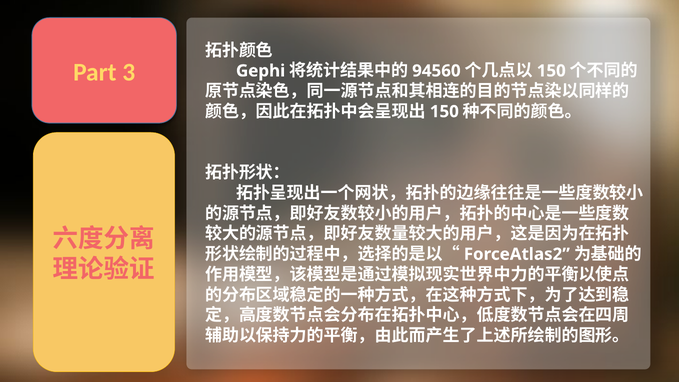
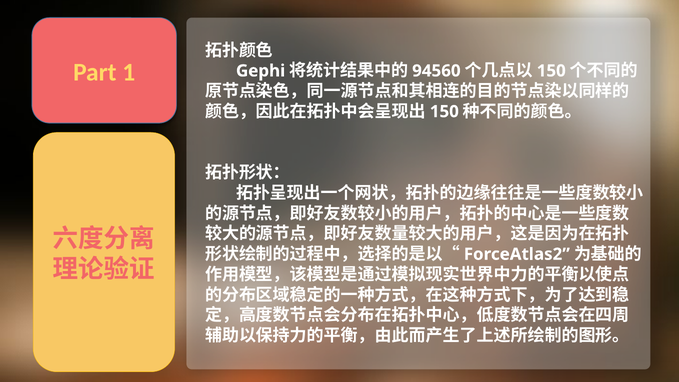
3: 3 -> 1 (129, 72)
